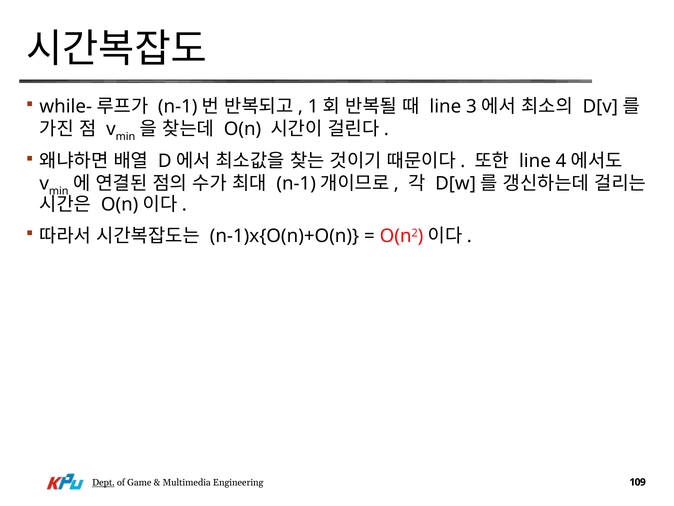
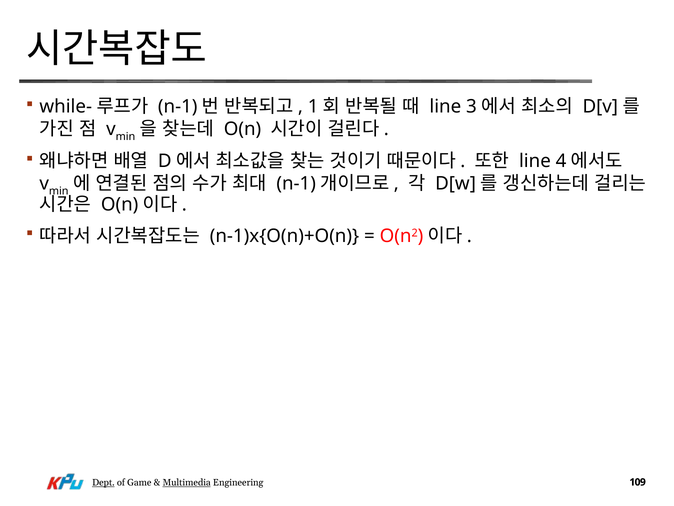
Multimedia underline: none -> present (187, 482)
